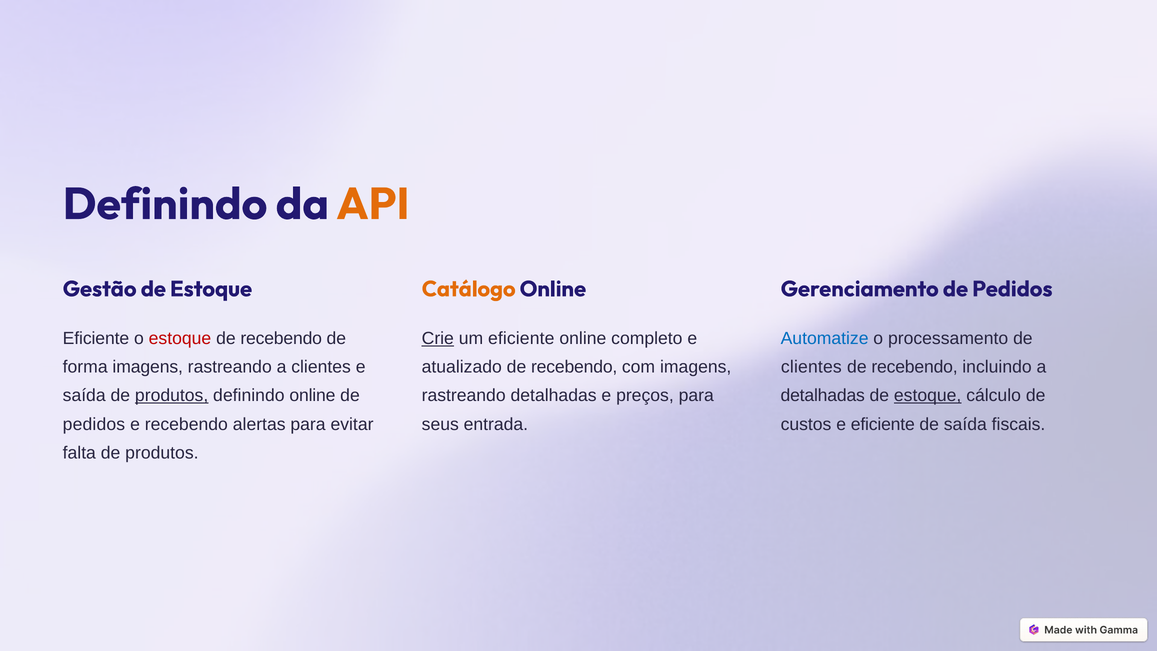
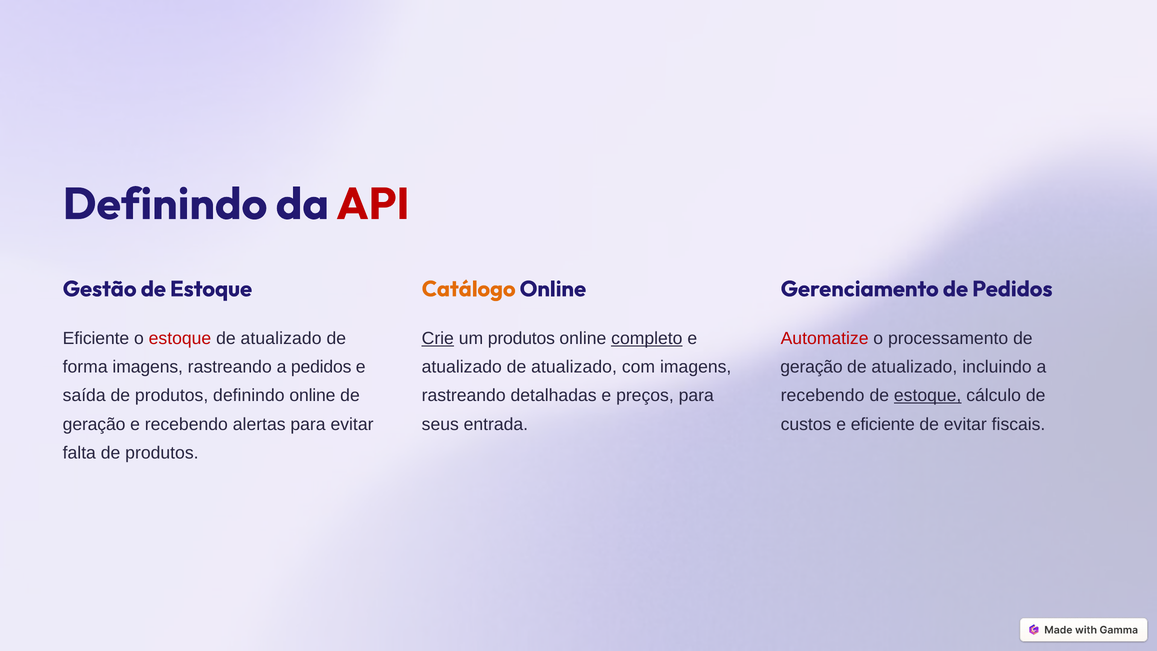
API colour: orange -> red (373, 204)
recebendo: recebendo -> atualizado (281, 338)
um eficiente: eficiente -> produtos (521, 338)
completo underline: none -> present (647, 338)
Automatize colour: blue -> red (825, 338)
a clientes: clientes -> pedidos (321, 367)
atualizado de recebendo: recebendo -> atualizado (574, 367)
clientes: clientes -> geração (812, 367)
recebendo: recebendo -> atualizado (914, 367)
produtos underline: present -> none (172, 396)
detalhadas: detalhadas -> recebendo (823, 396)
pedidos: pedidos -> geração (94, 424)
de saída: saída -> evitar (965, 424)
